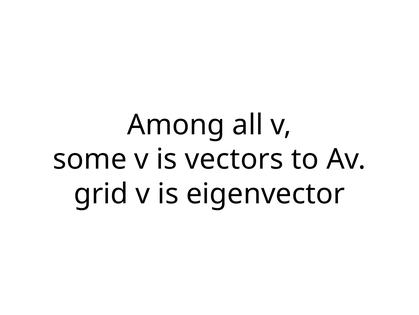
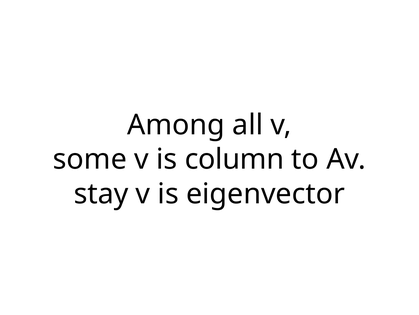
vectors: vectors -> column (234, 159)
grid: grid -> stay (101, 193)
